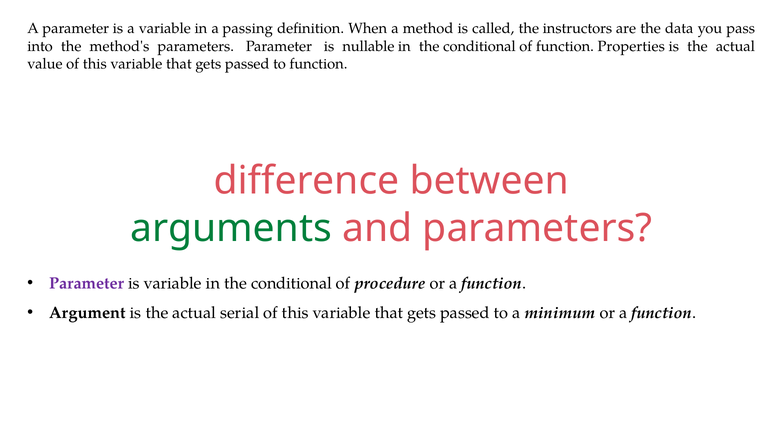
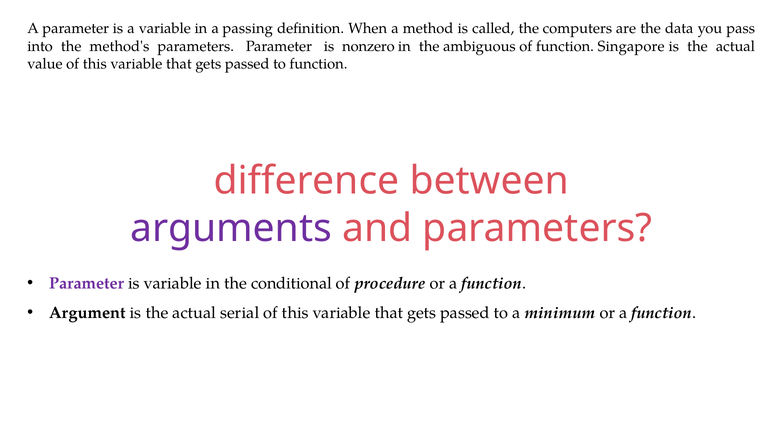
instructors: instructors -> computers (577, 29)
nullable: nullable -> nonzero (368, 46)
conditional: conditional -> ambiguous (479, 46)
Properties: Properties -> Singapore (631, 46)
arguments colour: green -> purple (231, 228)
